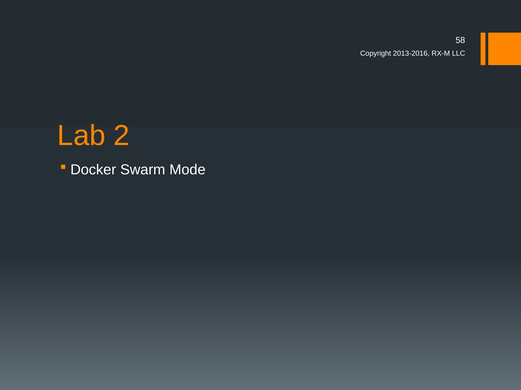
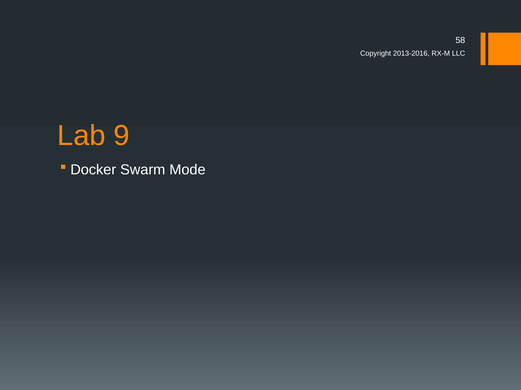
2: 2 -> 9 (122, 136)
